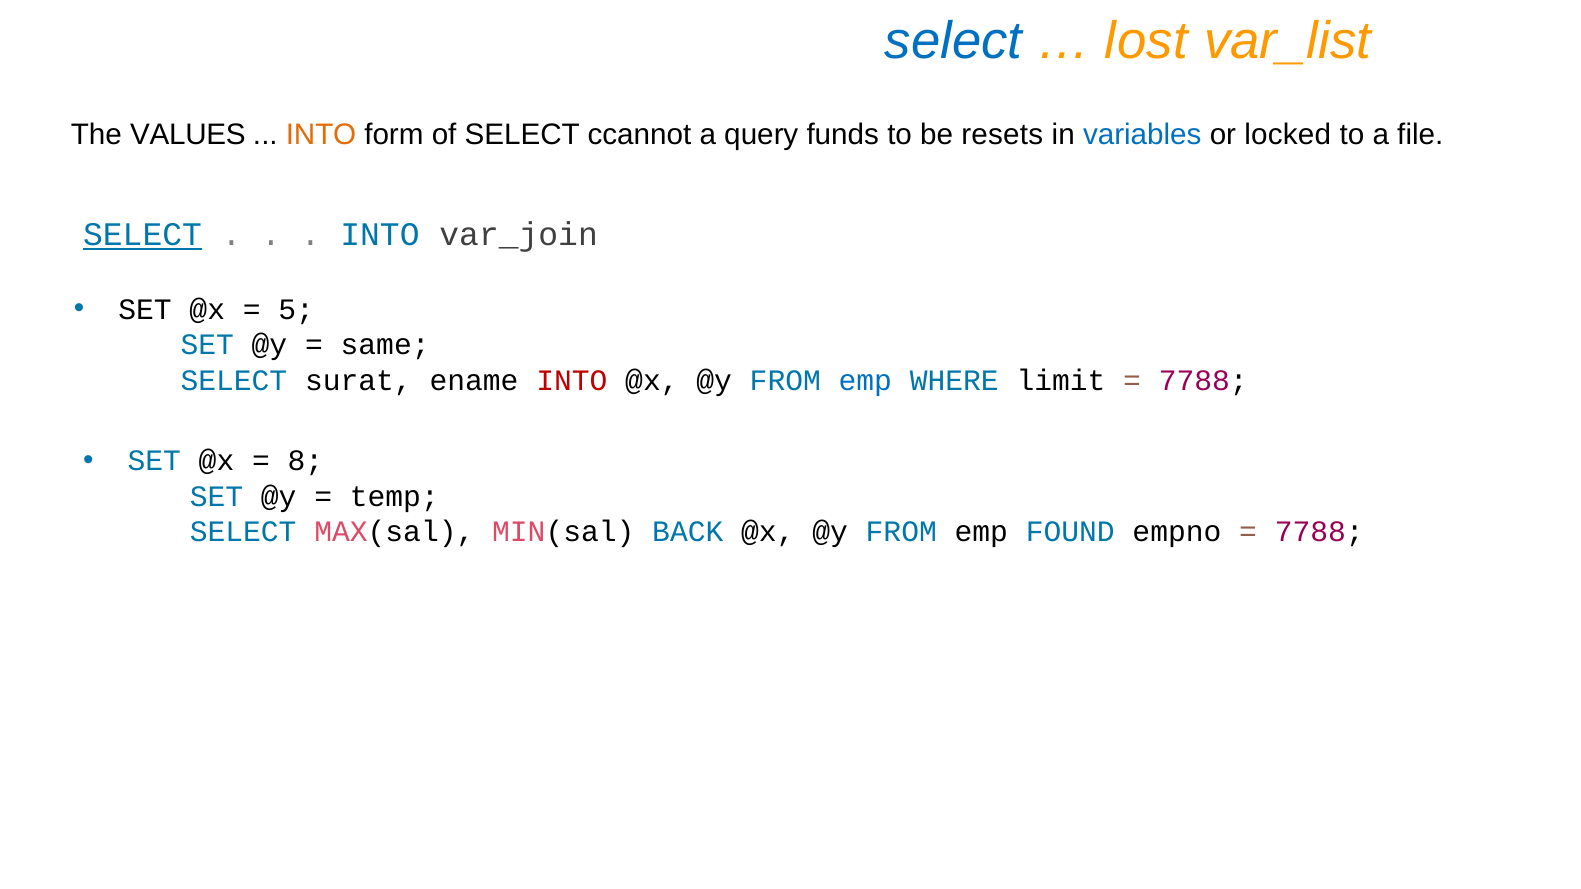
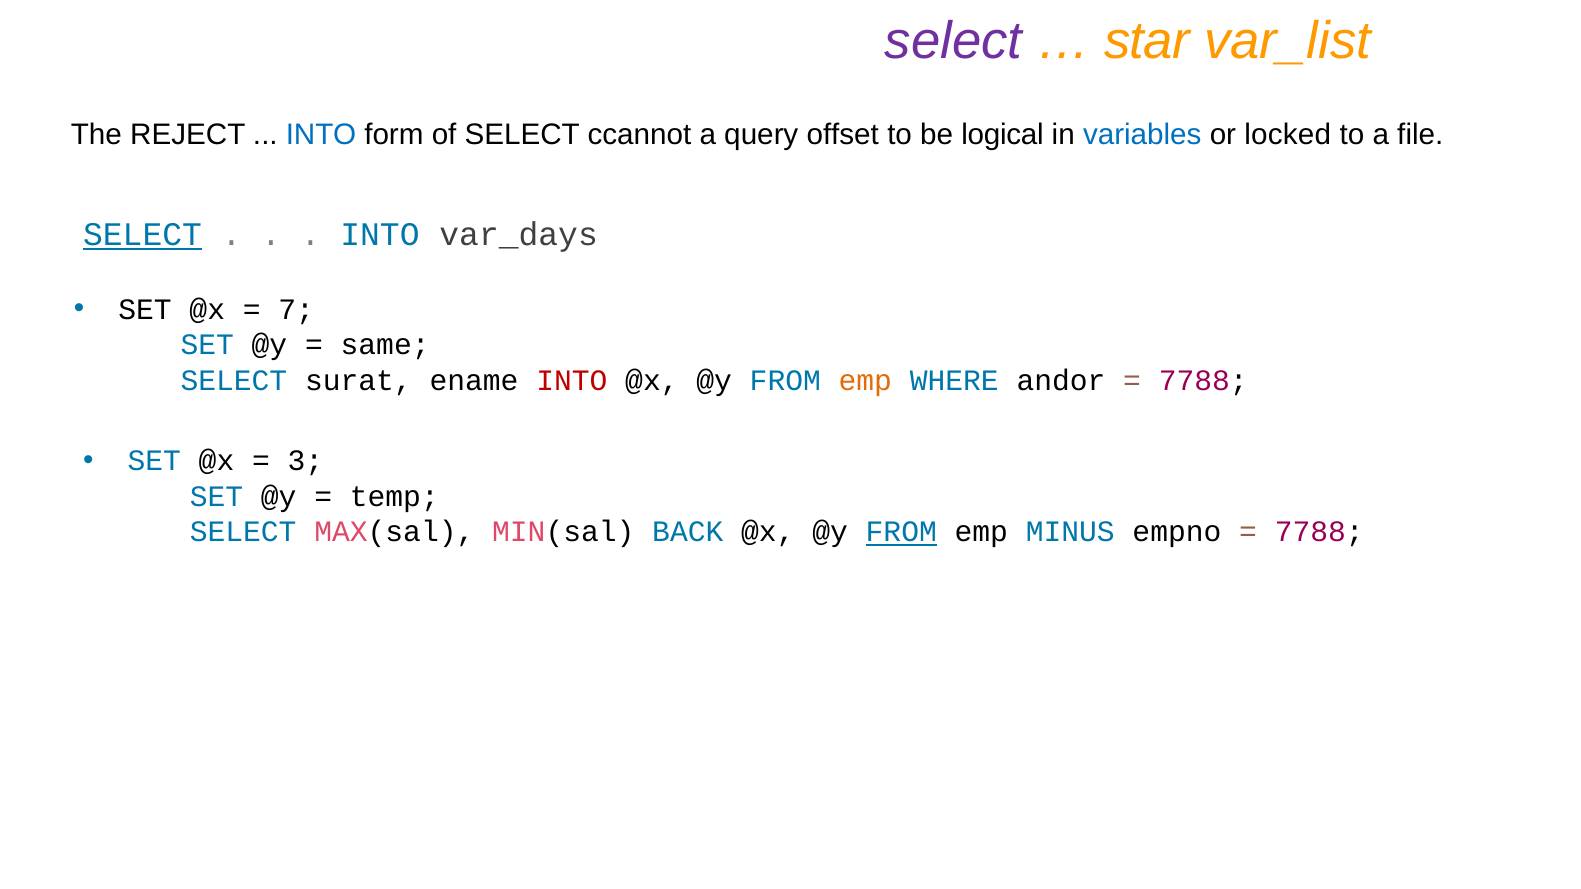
select colour: blue -> purple (954, 41)
lost: lost -> star (1147, 41)
VALUES: VALUES -> REJECT (188, 134)
INTO colour: orange -> blue (321, 134)
funds: funds -> offset (843, 134)
resets: resets -> logical (1002, 134)
var_join: var_join -> var_days (519, 235)
5: 5 -> 7 (296, 310)
emp colour: blue -> orange (865, 381)
limit: limit -> andor (1061, 381)
8: 8 -> 3 (305, 461)
FROM underline: none -> present (901, 532)
FOUND: FOUND -> MINUS (1070, 532)
